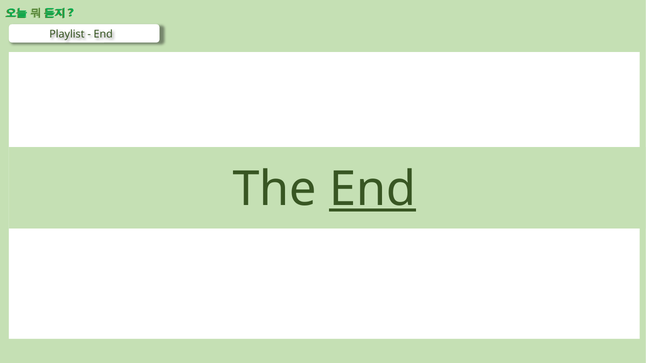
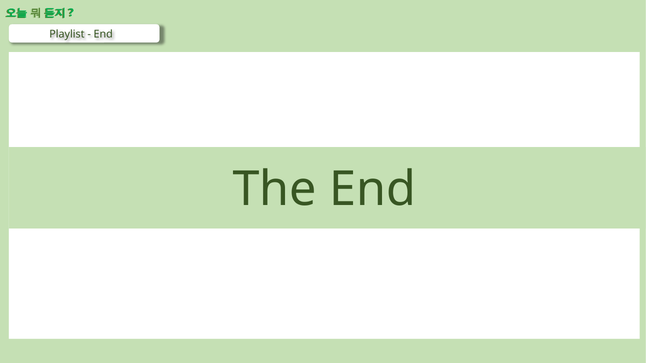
End underline: present -> none (373, 189)
